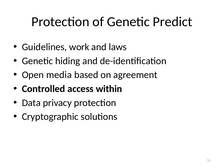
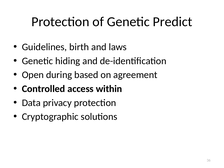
work: work -> birth (79, 47)
media: media -> during (59, 75)
